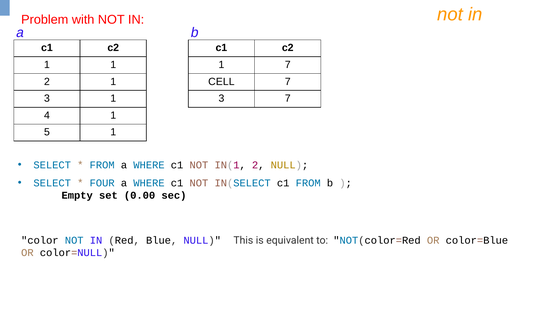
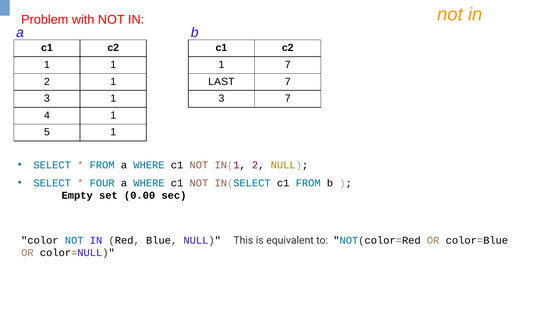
CELL: CELL -> LAST (221, 82)
